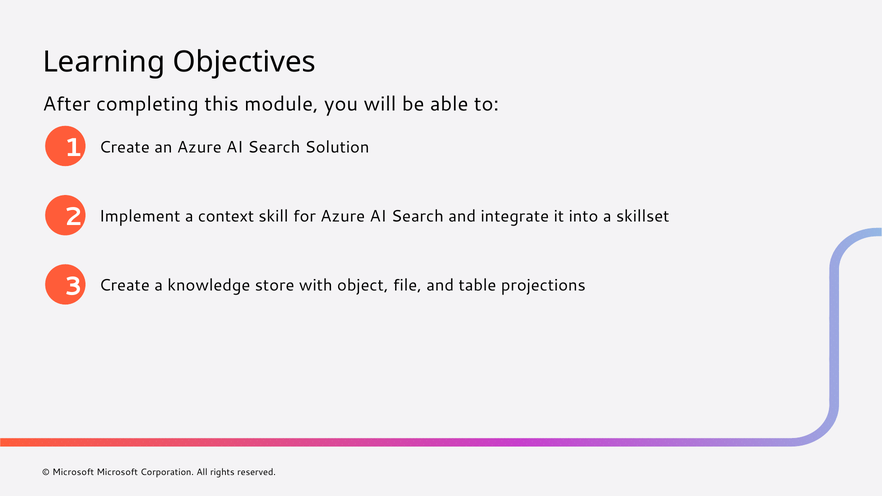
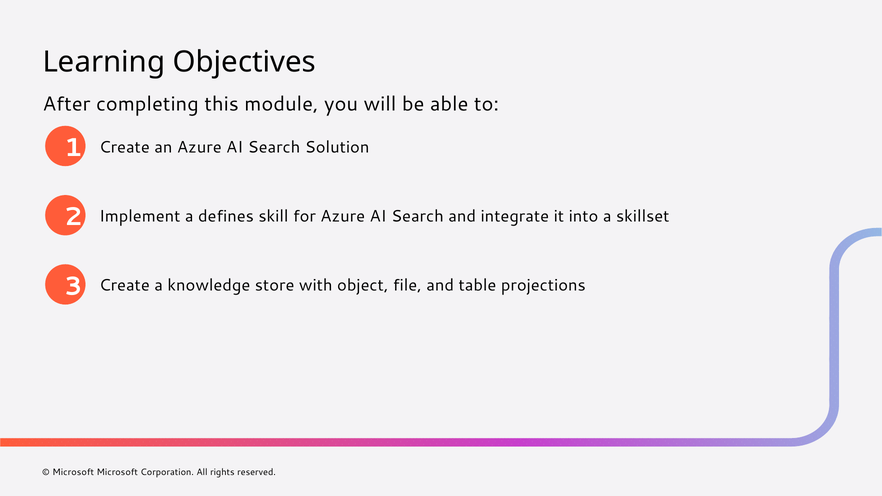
context: context -> defines (226, 216)
